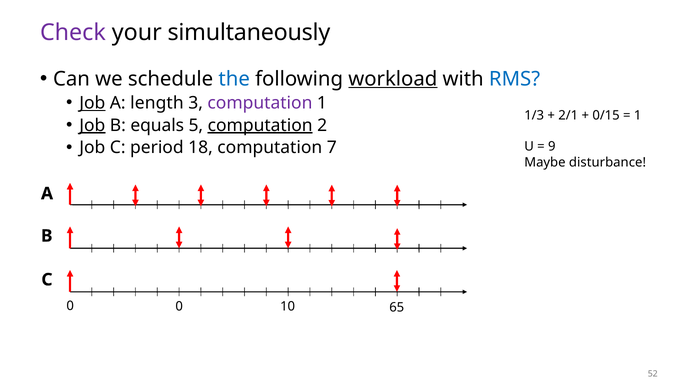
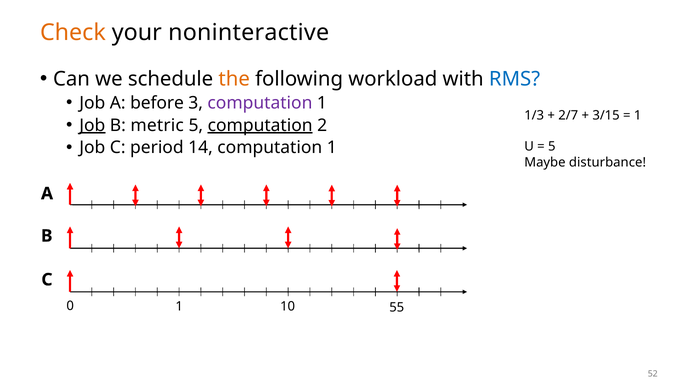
Check colour: purple -> orange (73, 33)
simultaneously: simultaneously -> noninteractive (249, 33)
the colour: blue -> orange (234, 79)
workload underline: present -> none (393, 79)
Job underline: present -> none (92, 103)
length: length -> before (157, 103)
2/1: 2/1 -> 2/7 (568, 115)
0/15: 0/15 -> 3/15 (606, 115)
equals: equals -> metric (157, 125)
18: 18 -> 14 (200, 148)
7: 7 -> 1 (332, 148)
9: 9 -> 5 (552, 147)
0 0: 0 -> 1 (179, 307)
65: 65 -> 55 (397, 308)
